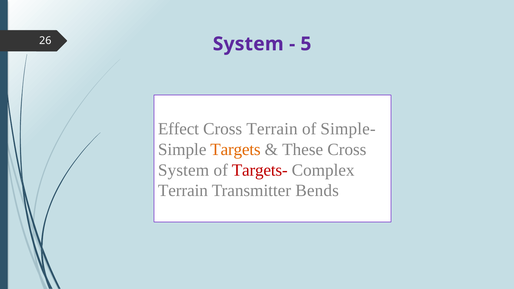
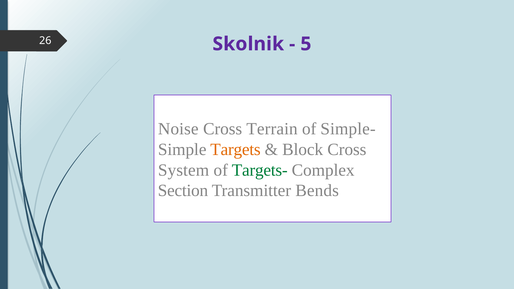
26 System: System -> Skolnik (248, 44)
Effect: Effect -> Noise (178, 129)
These: These -> Block (303, 150)
Targets- colour: red -> green (260, 170)
Terrain: Terrain -> Section (183, 191)
